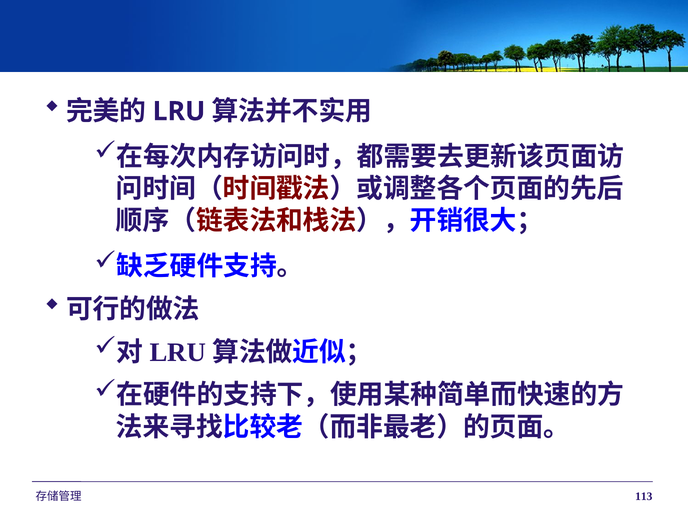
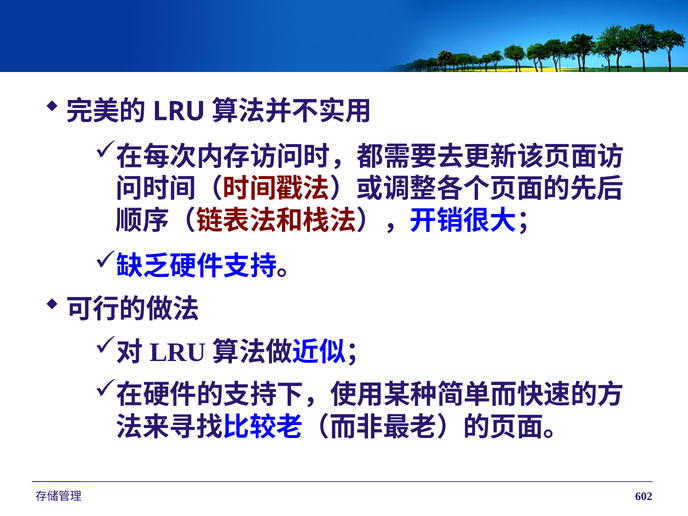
113: 113 -> 602 (644, 496)
